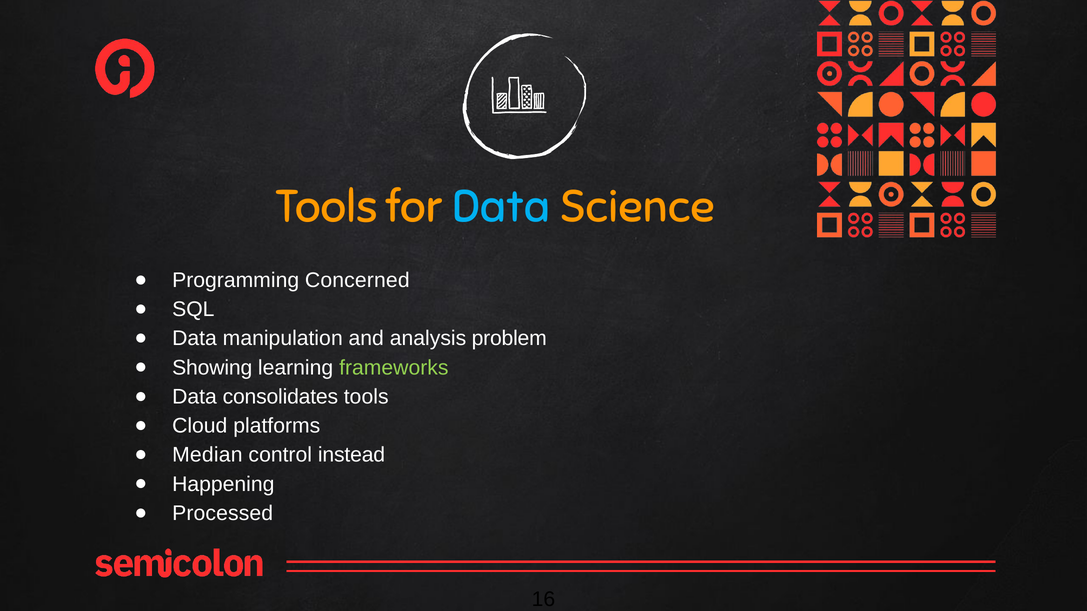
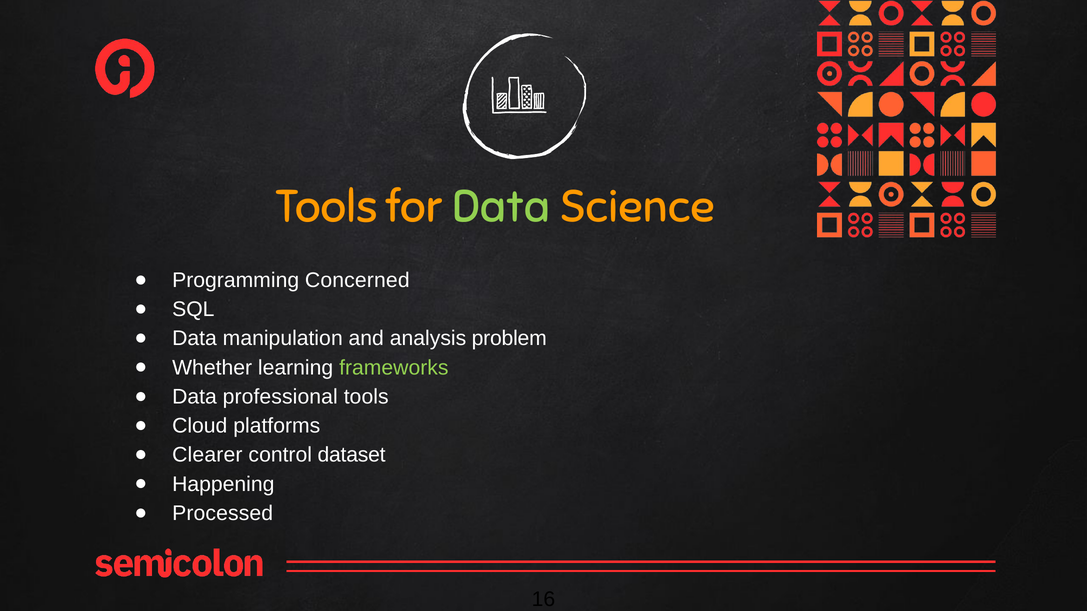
Data colour: light blue -> light green (501, 207)
Showing: Showing -> Whether (212, 368)
consolidates: consolidates -> professional (280, 397)
Median: Median -> Clearer (207, 455)
instead: instead -> dataset (352, 455)
